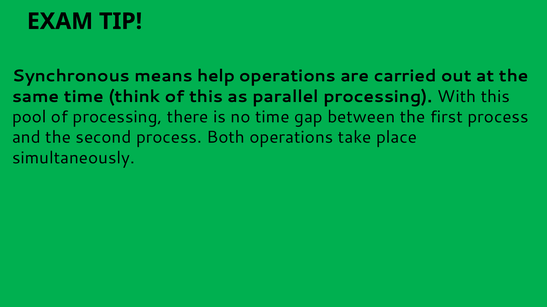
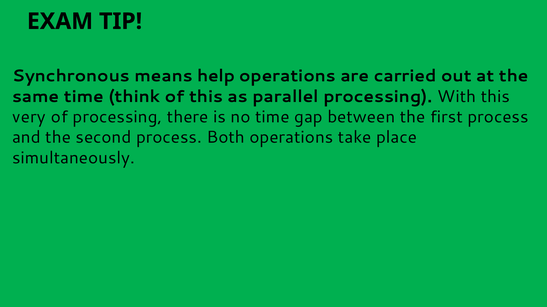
pool: pool -> very (29, 117)
